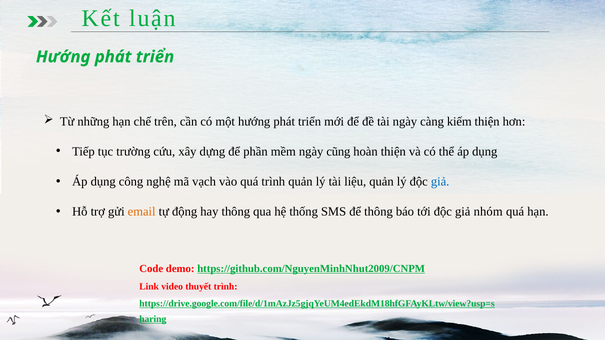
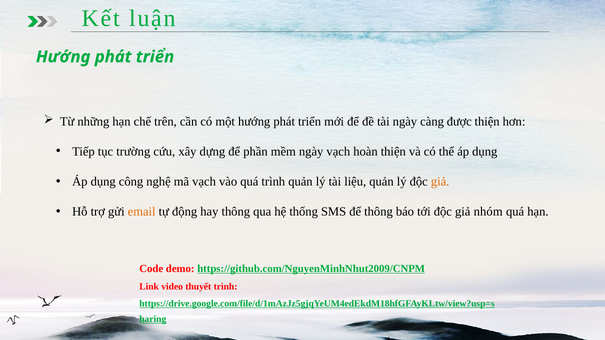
kiếm: kiếm -> được (459, 122)
ngày cũng: cũng -> vạch (338, 152)
giả colour: blue -> orange (440, 182)
